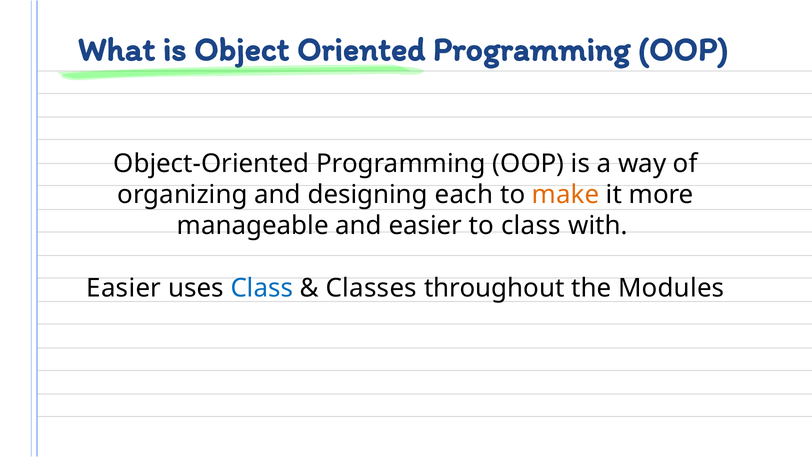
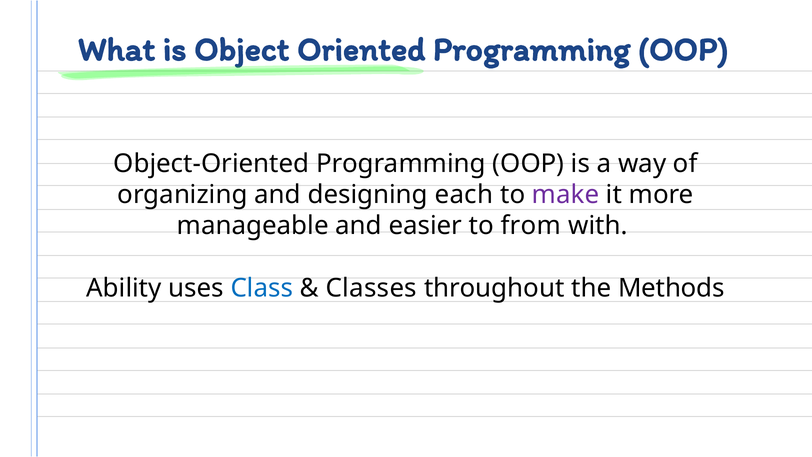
make colour: orange -> purple (566, 195)
to class: class -> from (531, 226)
Easier: Easier -> Ability (124, 288)
Modules: Modules -> Methods (671, 288)
